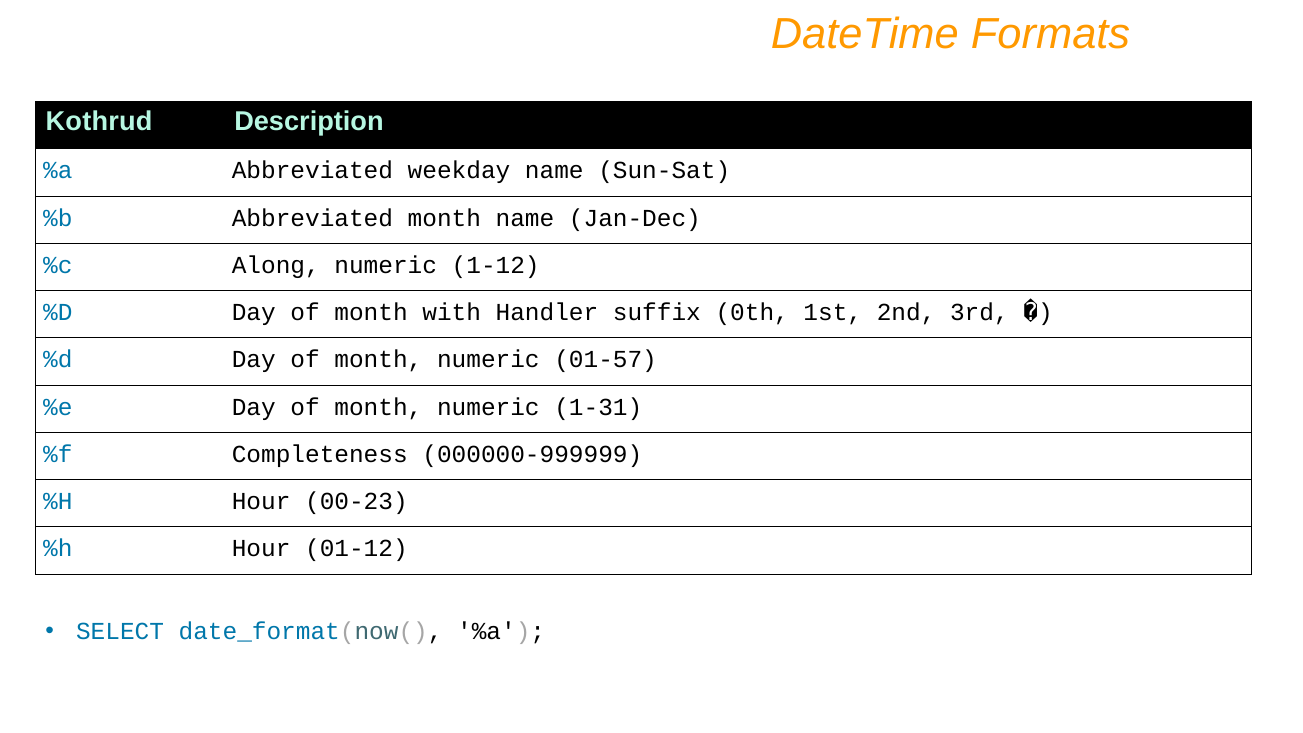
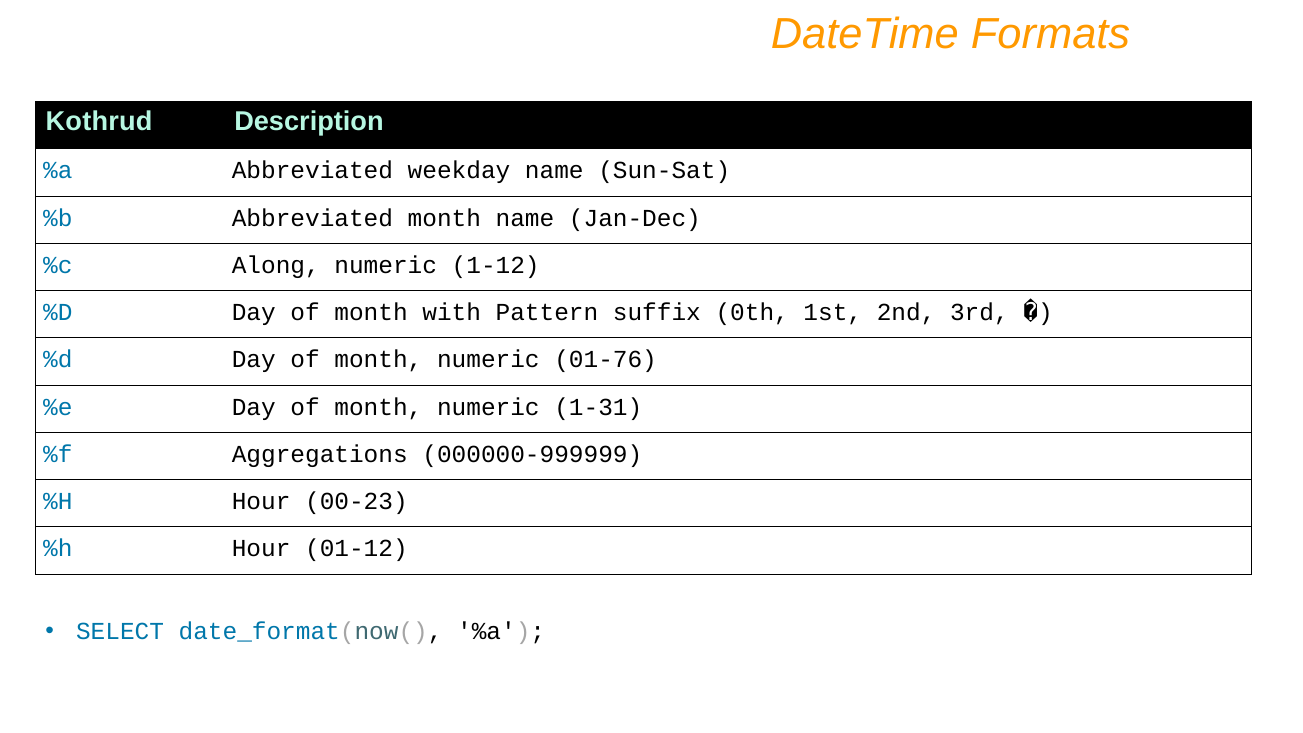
Handler: Handler -> Pattern (547, 313)
01-57: 01-57 -> 01-76 (606, 360)
Completeness: Completeness -> Aggregations (320, 454)
